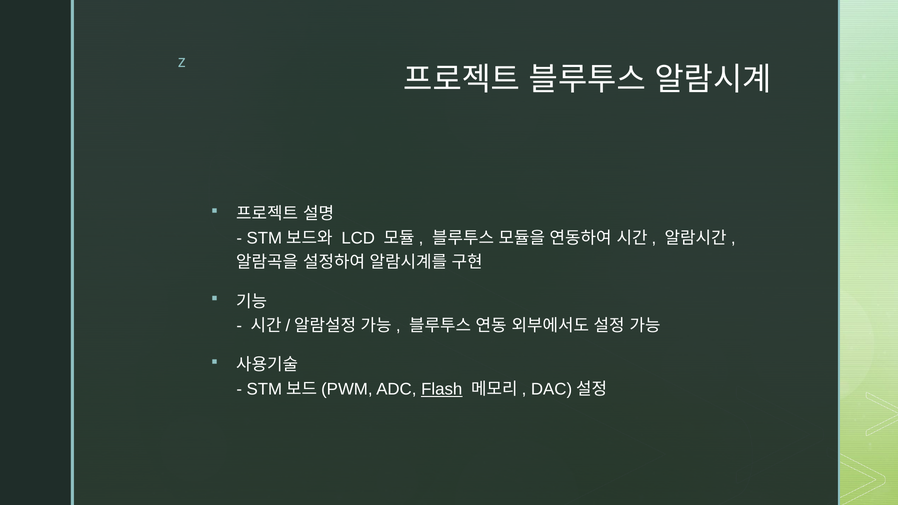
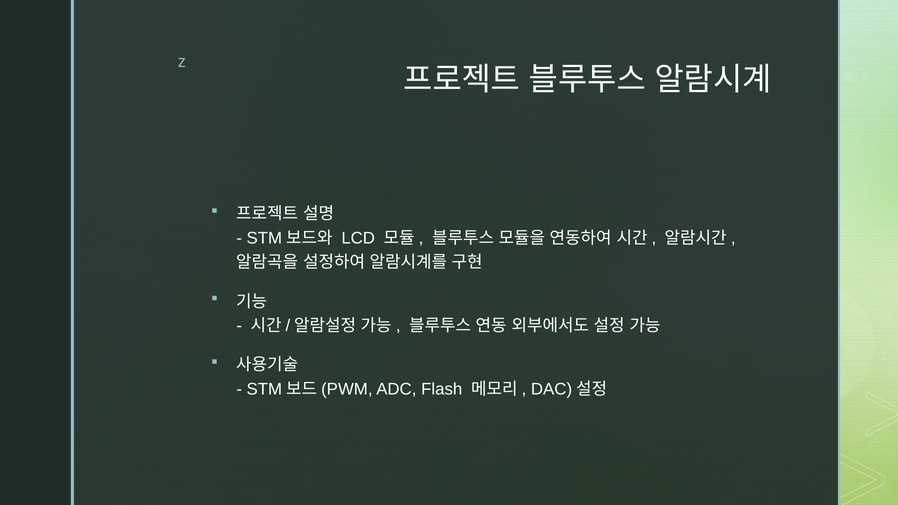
Flash underline: present -> none (442, 389)
